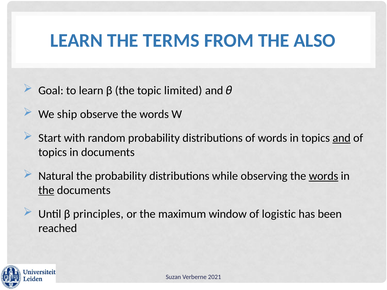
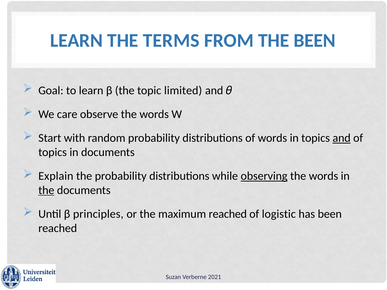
THE ALSO: ALSO -> BEEN (315, 41)
ship: ship -> care (67, 114)
Natural: Natural -> Explain (56, 176)
observing underline: none -> present (264, 176)
words underline: present -> none (324, 176)
maximum window: window -> reached (228, 214)
